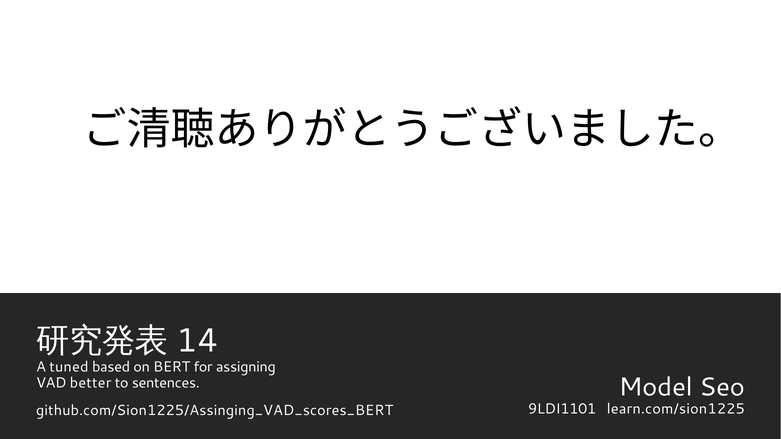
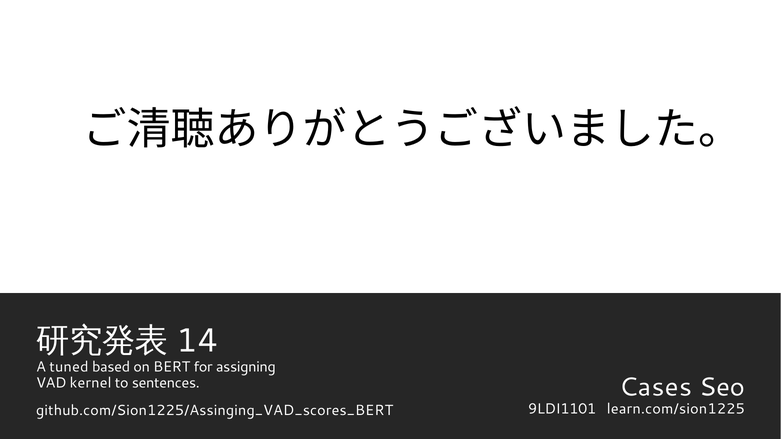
better: better -> kernel (91, 383)
Model: Model -> Cases (656, 387)
